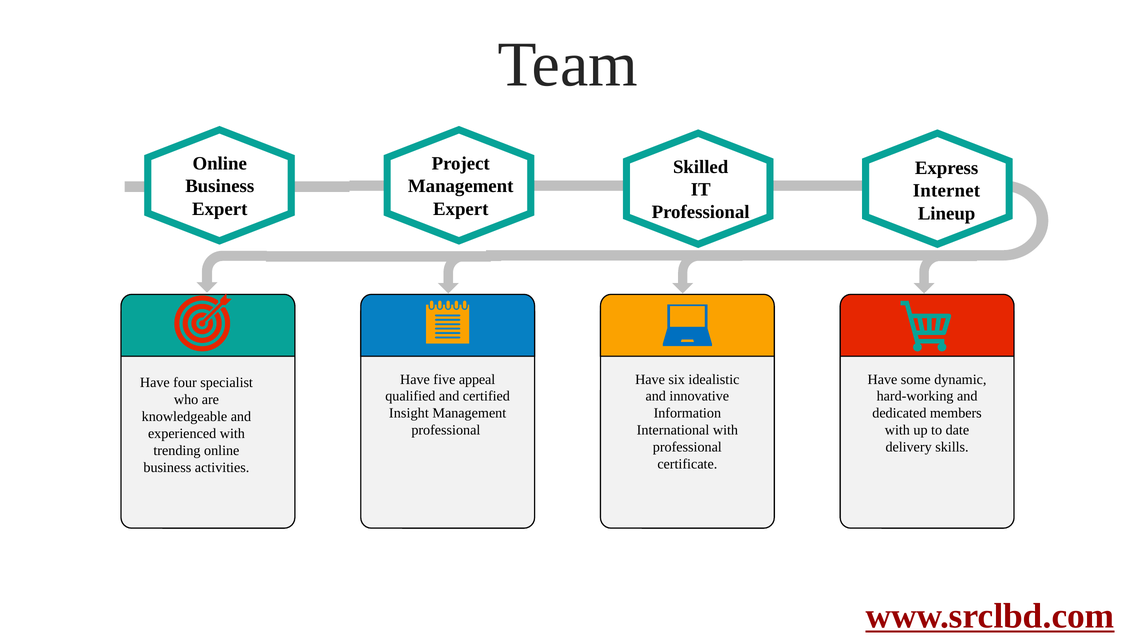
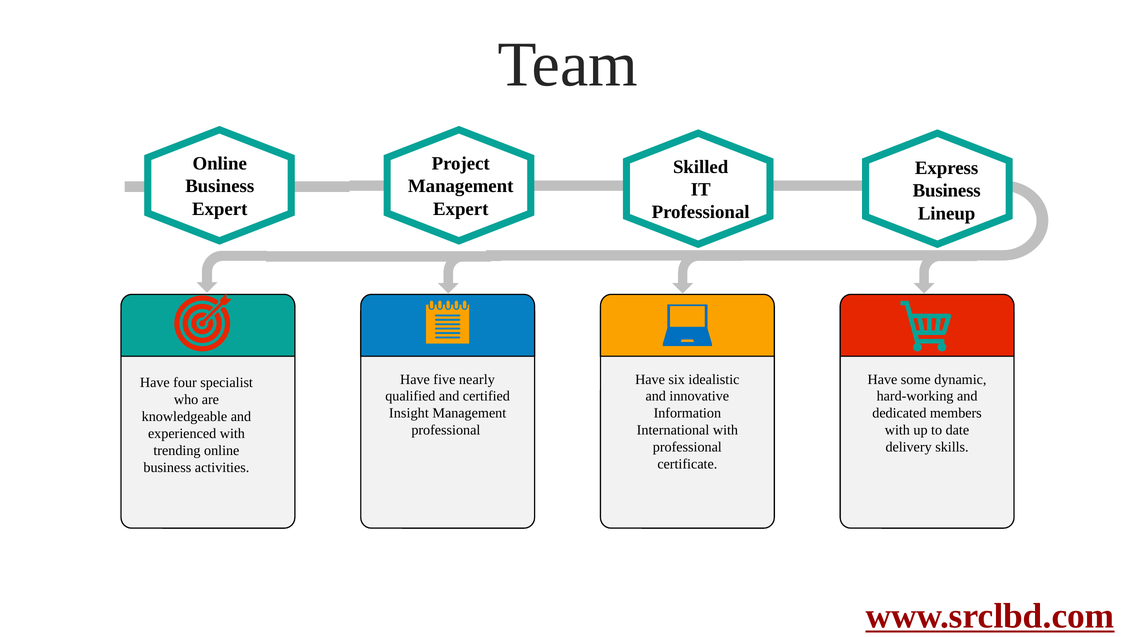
Internet: Internet -> Business (947, 191)
appeal: appeal -> nearly (477, 380)
